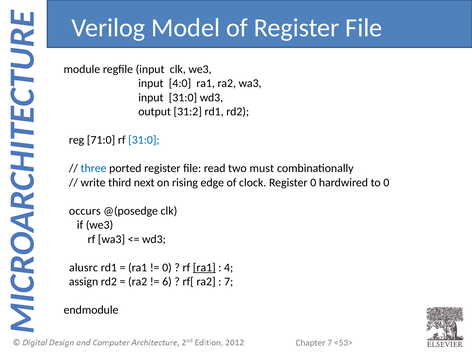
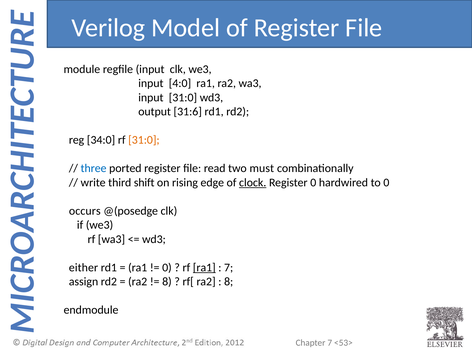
31:2: 31:2 -> 31:6 (188, 112)
71:0: 71:0 -> 34:0 (101, 140)
31:0 colour: blue -> orange (144, 140)
next: next -> shift (144, 182)
clock underline: none -> present (253, 182)
alusrc: alusrc -> either (84, 267)
4: 4 -> 7 (229, 267)
6: 6 -> 8 (167, 282)
7: 7 -> 8 (229, 282)
